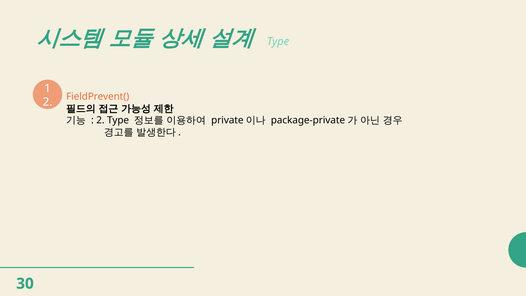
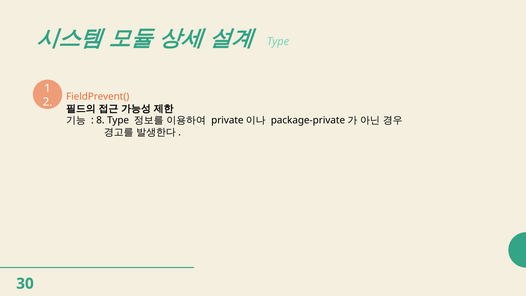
2: 2 -> 8 (100, 120)
